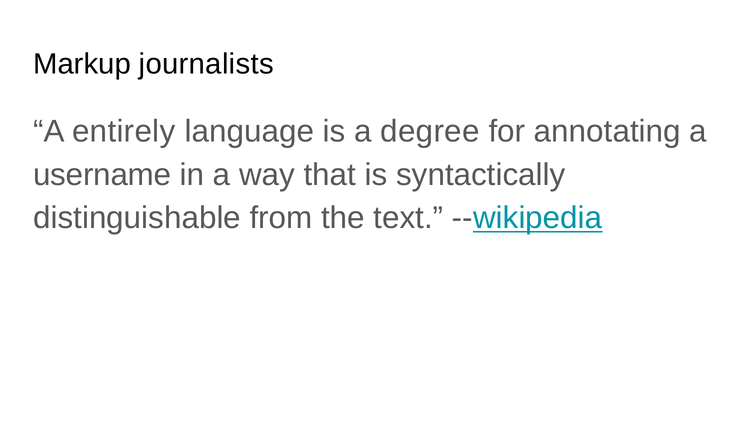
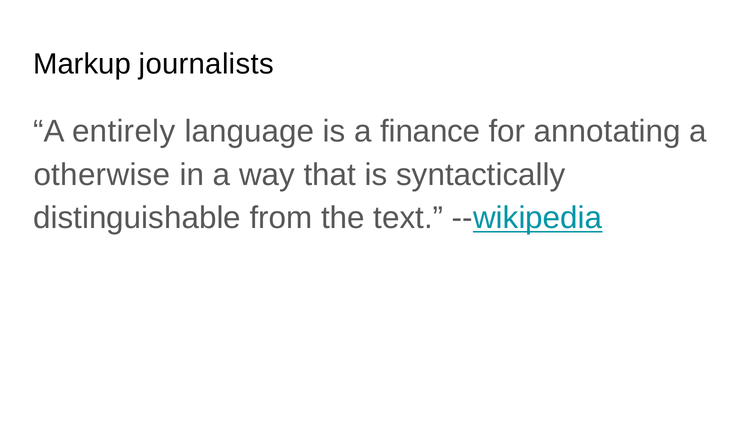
degree: degree -> finance (430, 131)
username: username -> otherwise (102, 175)
